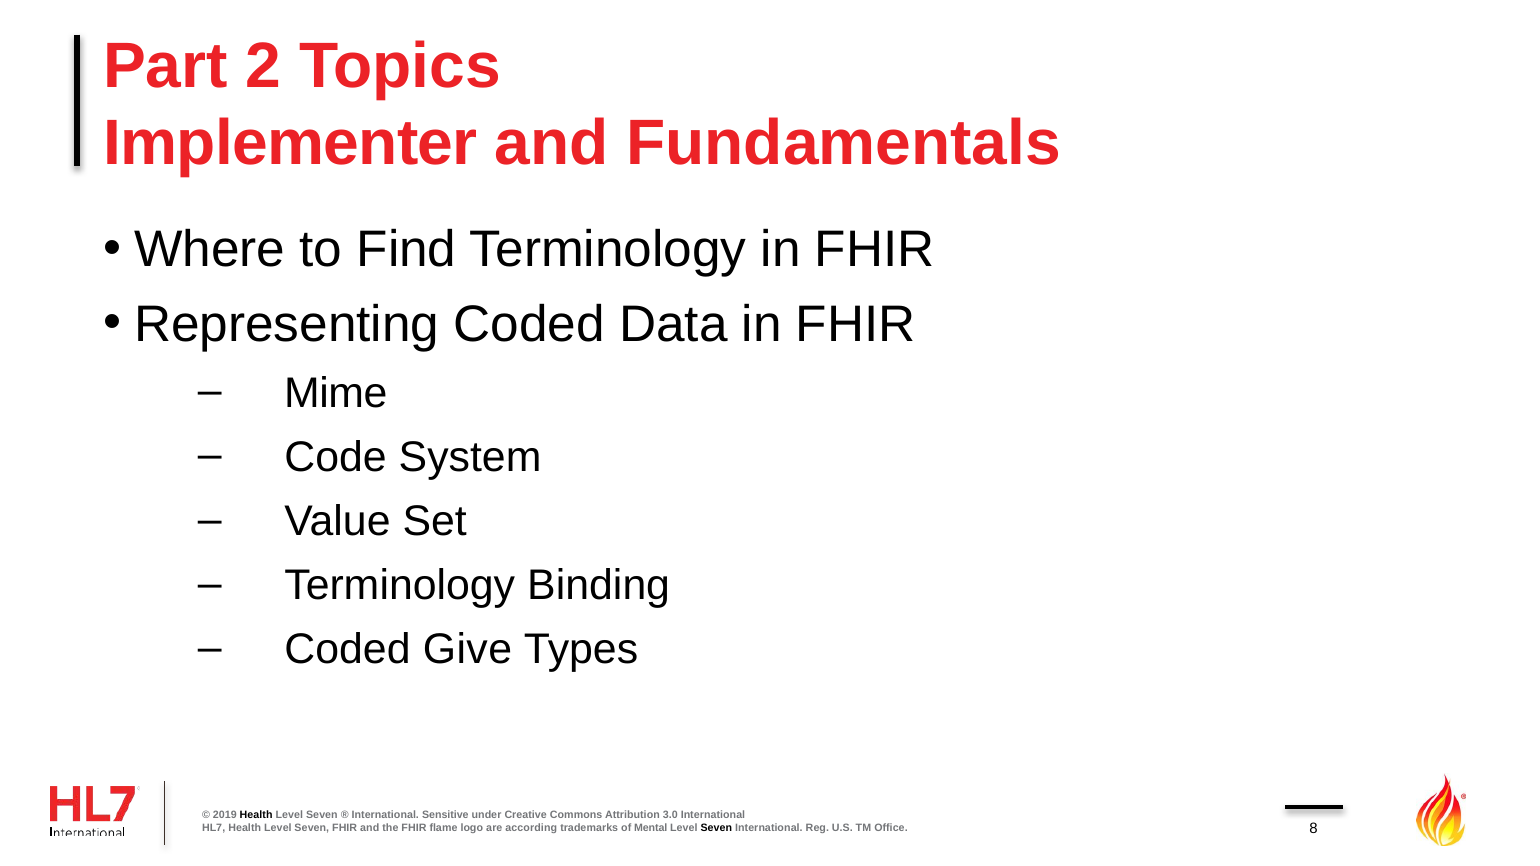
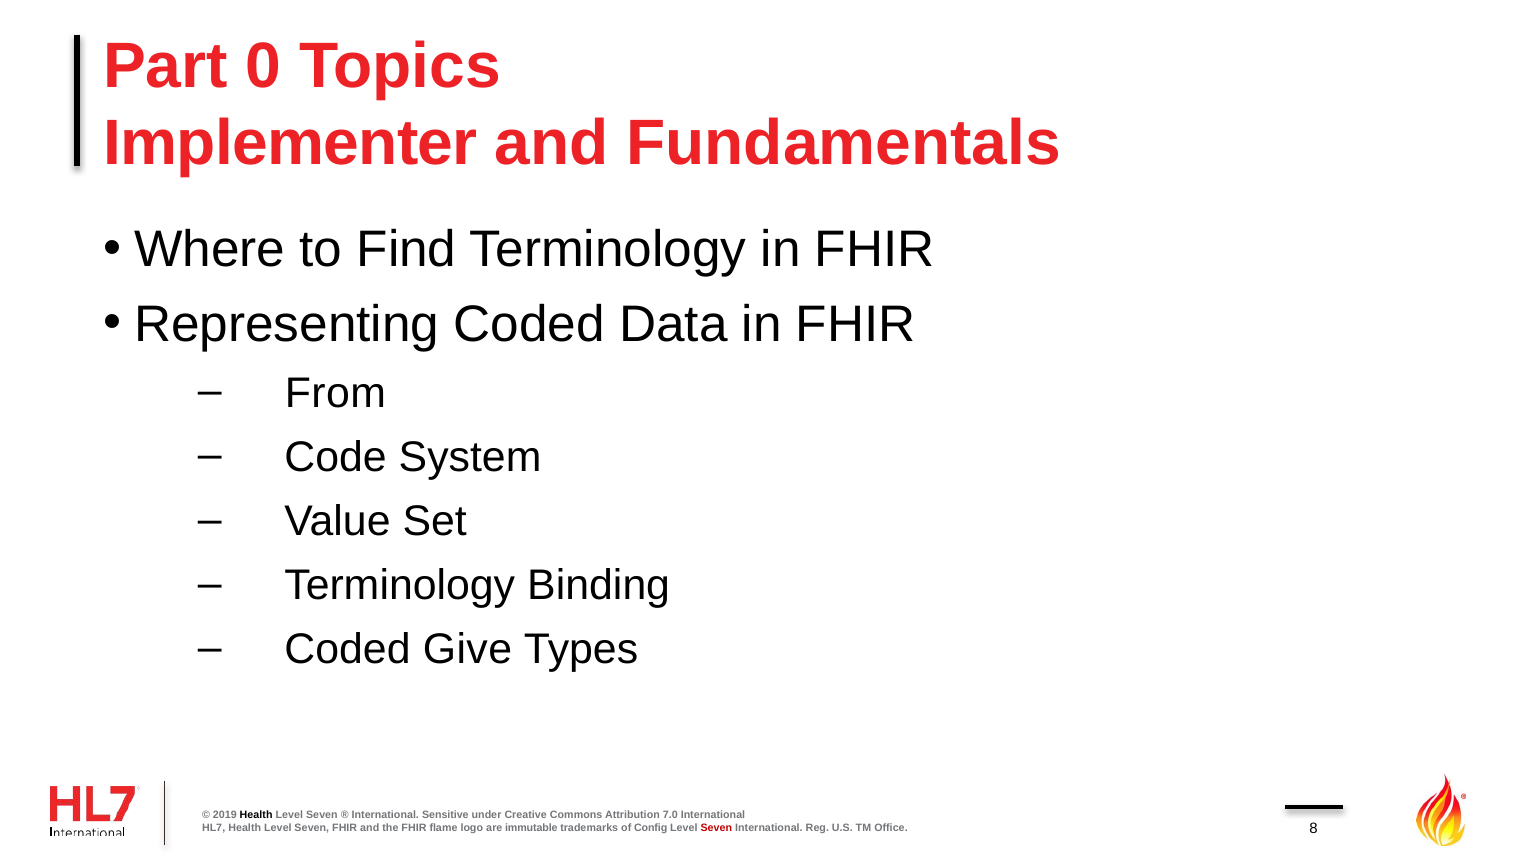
2: 2 -> 0 (264, 67)
Mime: Mime -> From (335, 393)
3.0: 3.0 -> 7.0 (670, 815)
according: according -> immutable (531, 828)
Mental: Mental -> Config (651, 828)
Seven colour: black -> red (716, 828)
